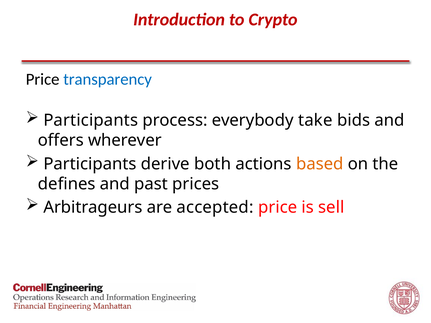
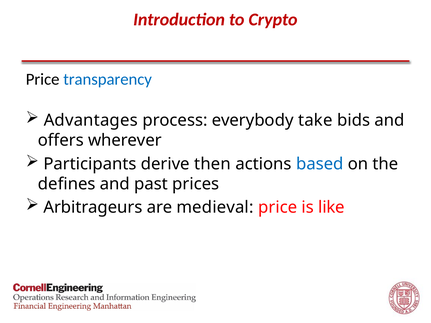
Participants: Participants -> Advantages (91, 120)
both: both -> then (213, 164)
based colour: orange -> blue (320, 164)
accepted: accepted -> medieval (215, 208)
sell: sell -> like (331, 208)
